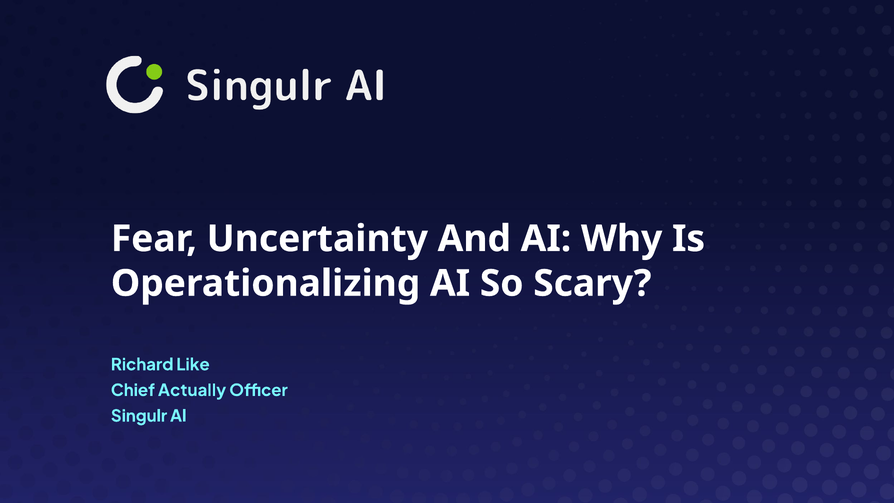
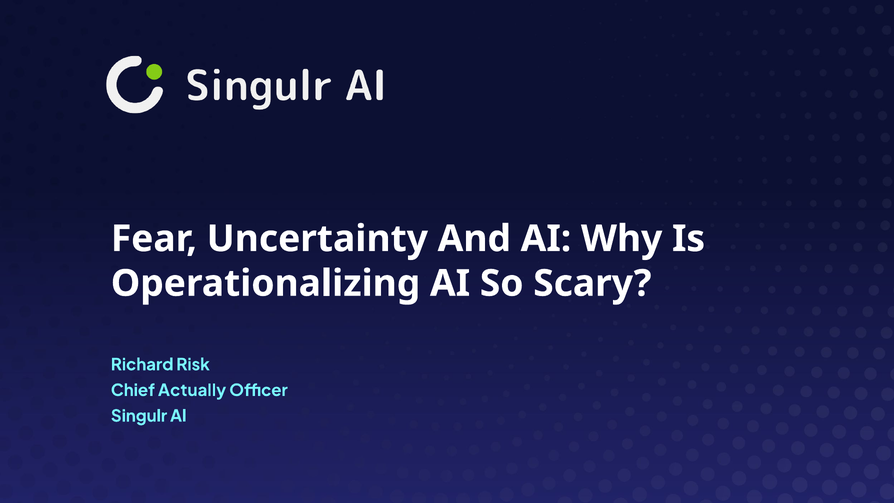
Like: Like -> Risk (193, 365)
